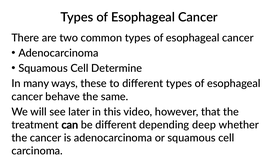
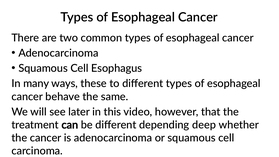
Determine: Determine -> Esophagus (117, 68)
